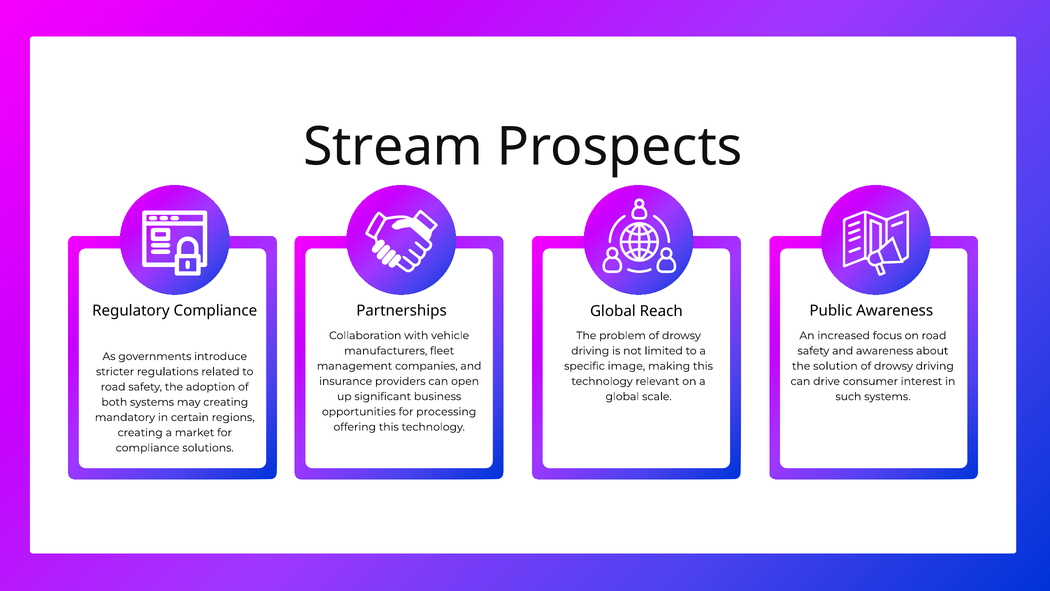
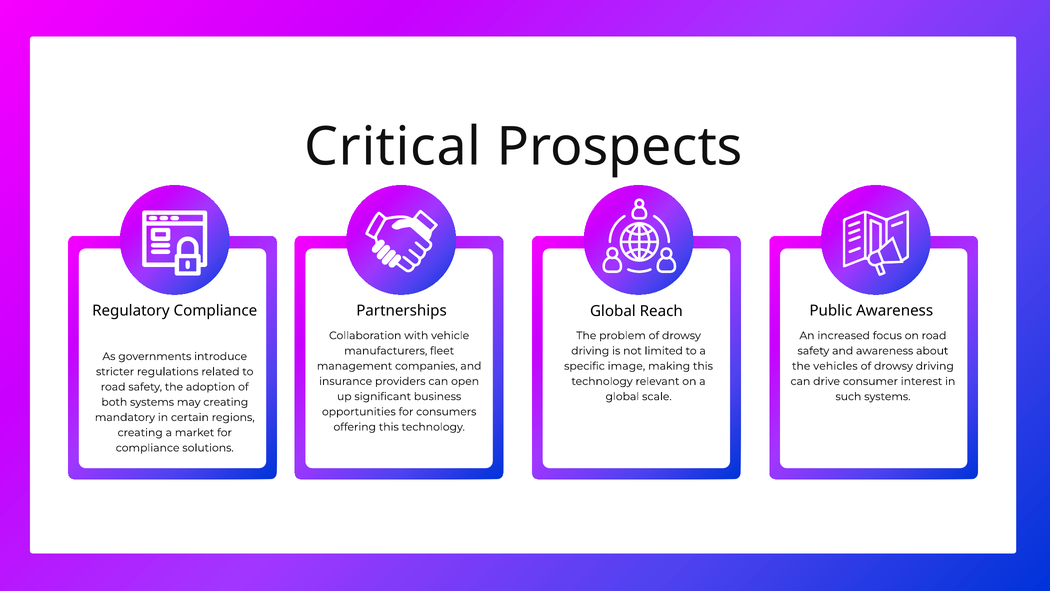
Stream: Stream -> Critical (393, 147)
solution: solution -> vehicles (835, 366)
processing: processing -> consumers (446, 412)
